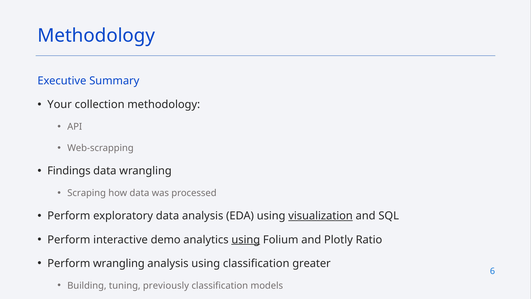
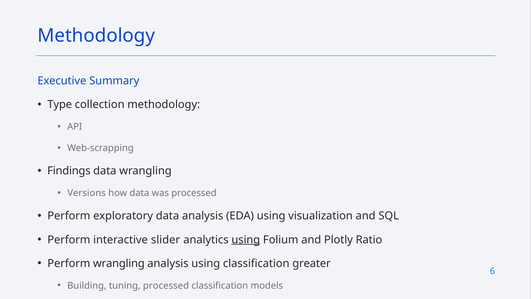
Your: Your -> Type (60, 105)
Scraping: Scraping -> Versions (87, 193)
visualization underline: present -> none (321, 216)
demo: demo -> slider (166, 239)
tuning previously: previously -> processed (166, 285)
